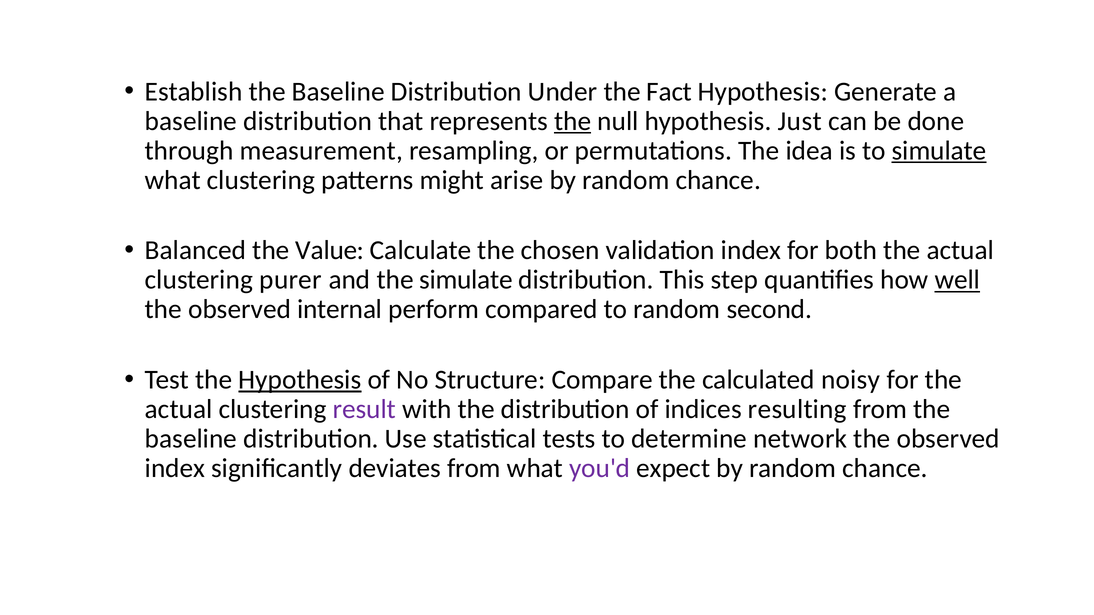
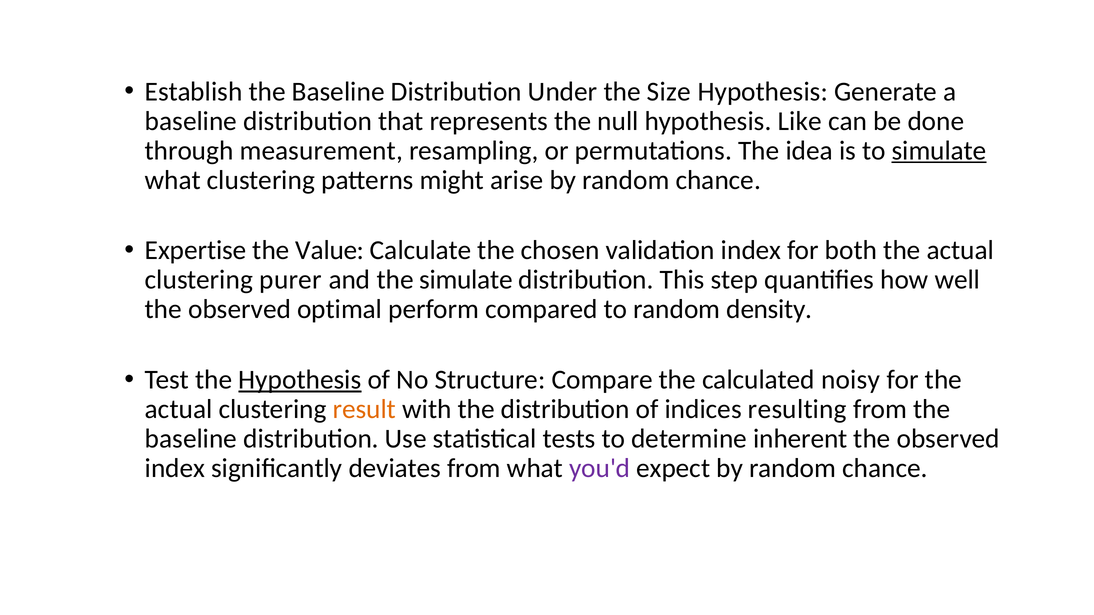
Fact: Fact -> Size (669, 92)
the underline: present -> none (573, 121)
Just: Just -> Like (800, 121)
Balanced: Balanced -> Expertise (196, 251)
well underline: present -> none (957, 280)
internal: internal -> optimal (340, 310)
second: second -> density (769, 310)
result colour: purple -> orange (364, 410)
network: network -> inherent (800, 439)
